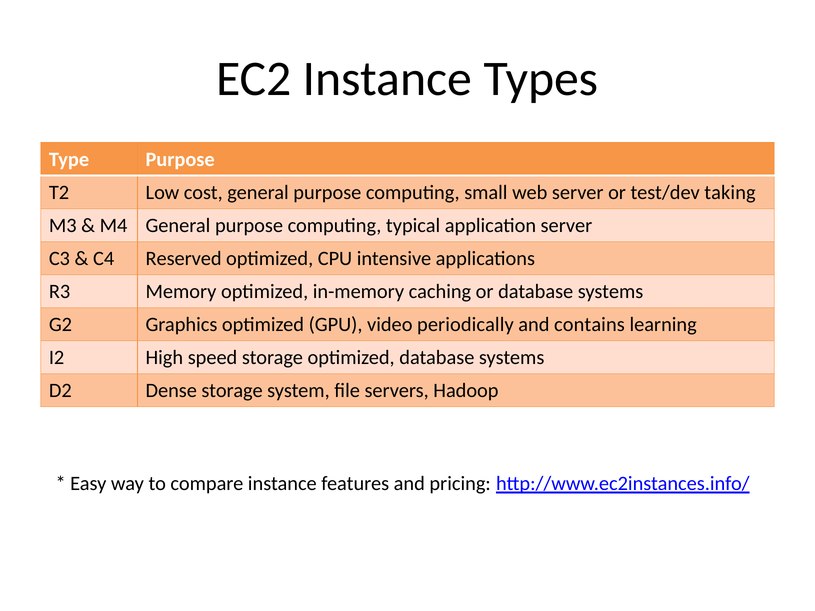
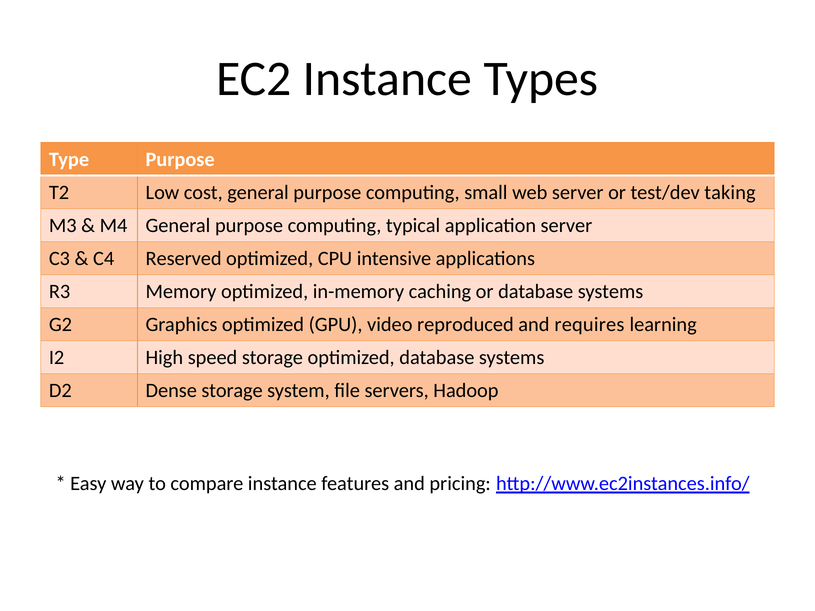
periodically: periodically -> reproduced (465, 325)
contains: contains -> requires (589, 325)
